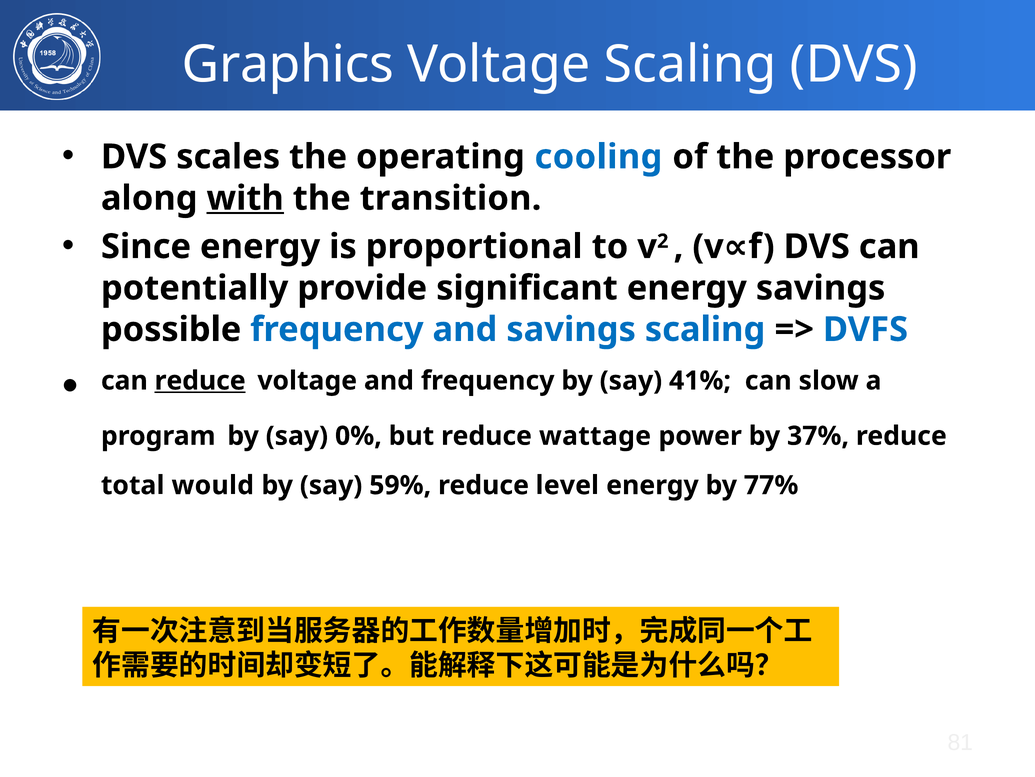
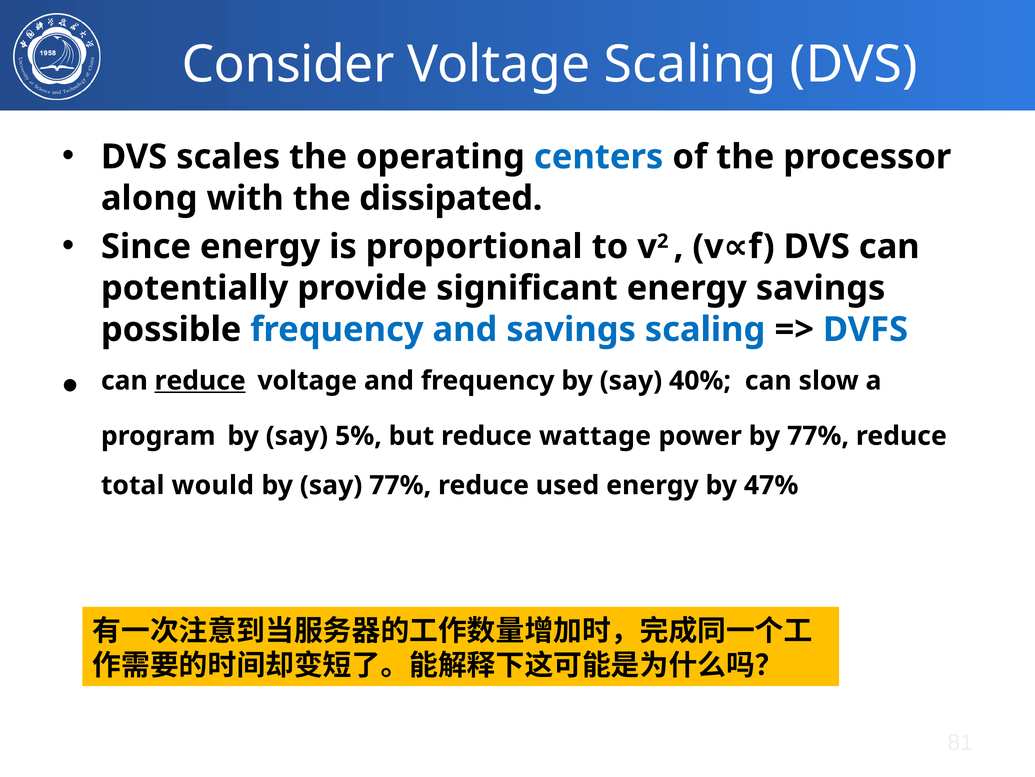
Graphics: Graphics -> Consider (288, 65)
cooling: cooling -> centers (599, 157)
with underline: present -> none (245, 198)
transition: transition -> dissipated (451, 198)
41%: 41% -> 40% (700, 380)
0%: 0% -> 5% (358, 436)
by 37%: 37% -> 77% (818, 436)
say 59%: 59% -> 77% (400, 485)
level: level -> used (567, 485)
77%: 77% -> 47% (771, 485)
